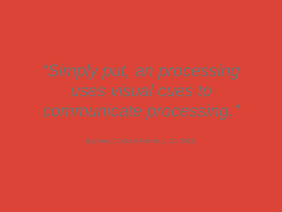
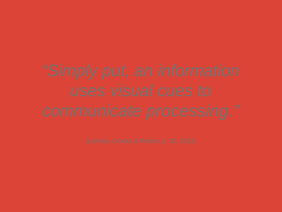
an processing: processing -> information (199, 71)
